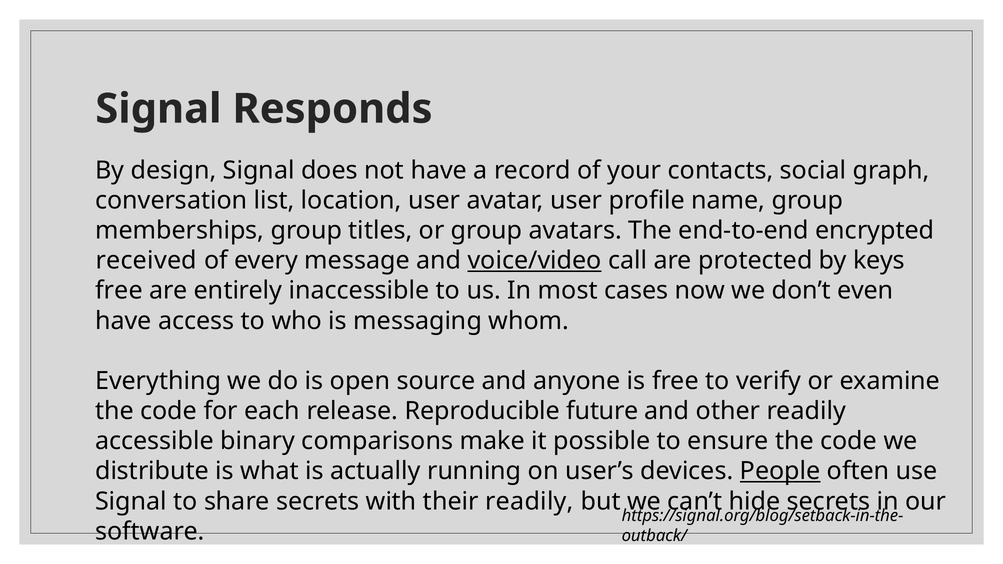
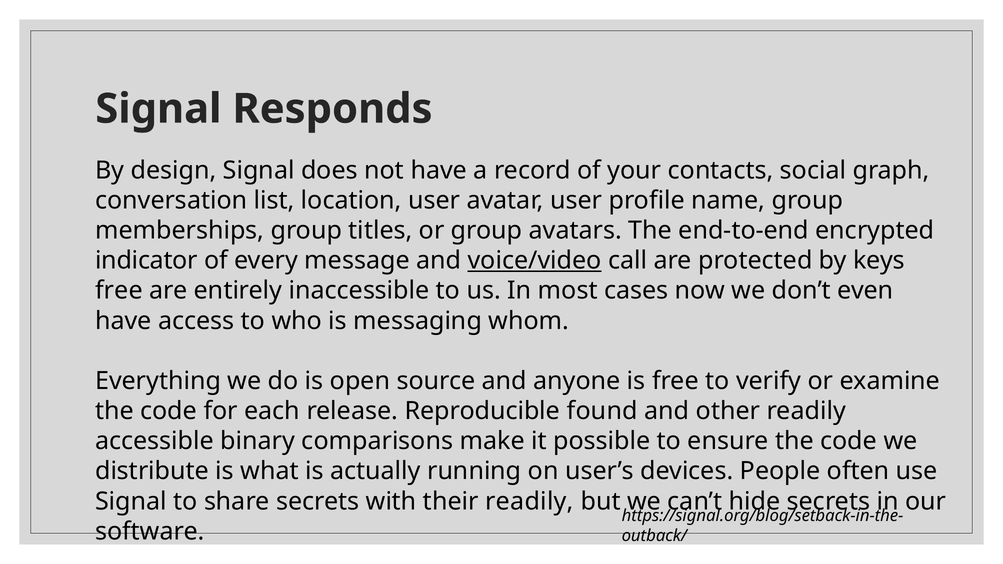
received: received -> indicator (146, 261)
future: future -> found (602, 411)
People underline: present -> none (780, 471)
